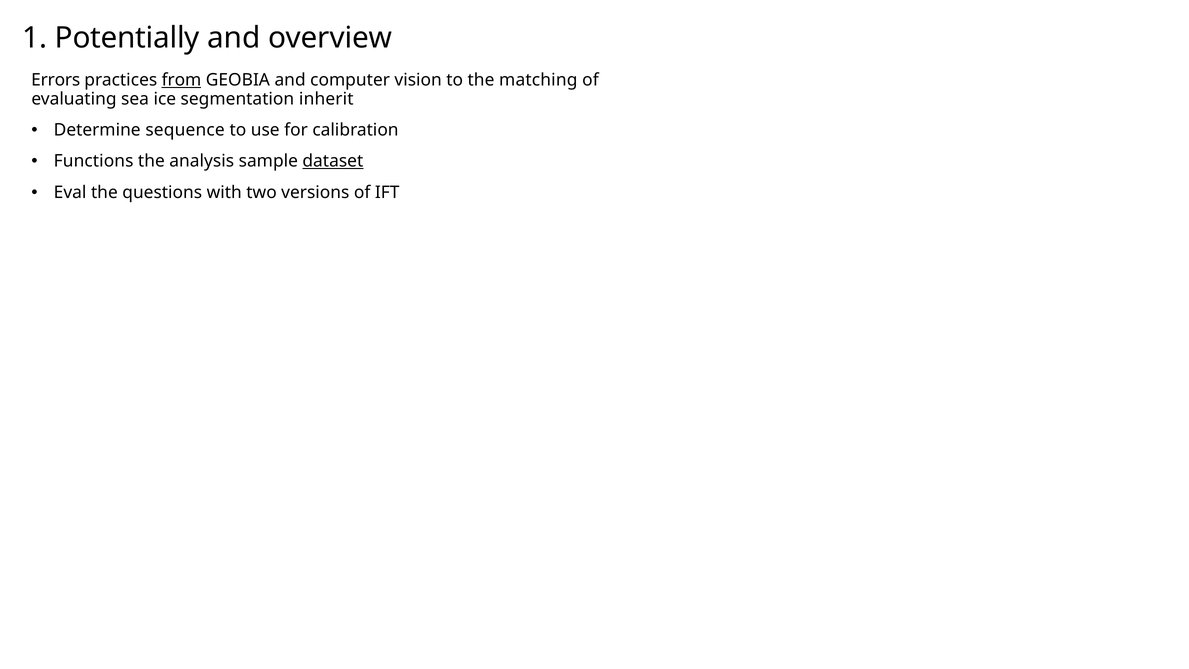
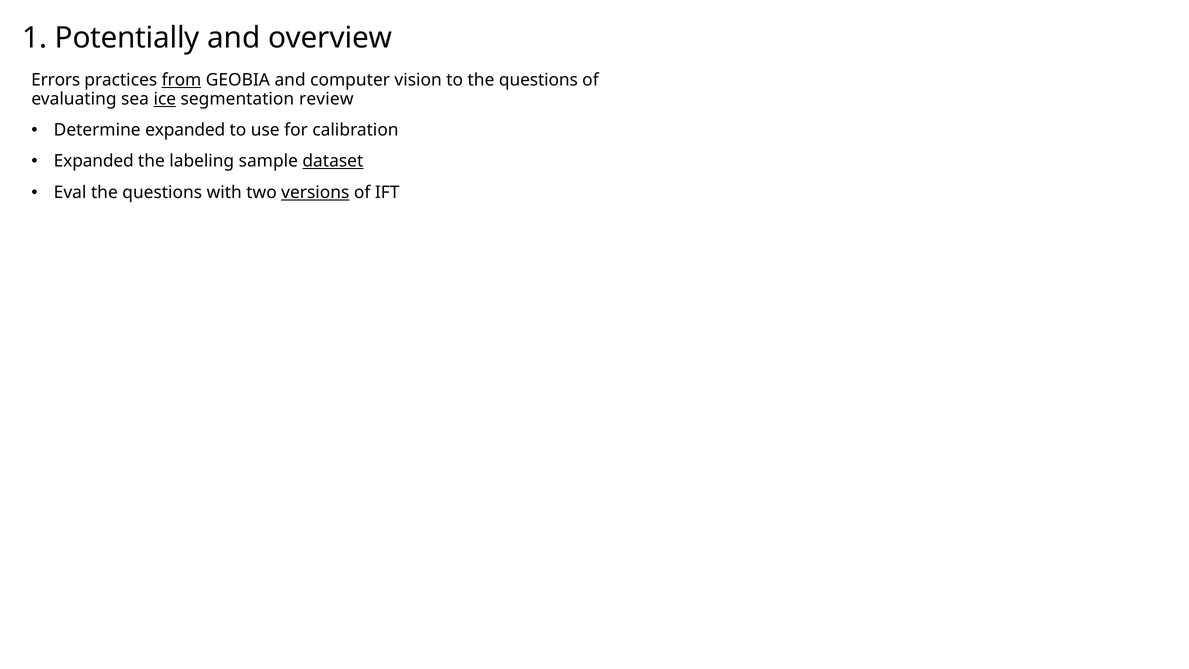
to the matching: matching -> questions (538, 80)
ice underline: none -> present (165, 99)
inherit: inherit -> review (326, 99)
Determine sequence: sequence -> expanded (185, 130)
Functions: Functions -> Expanded (94, 161)
analysis: analysis -> labeling (202, 161)
versions underline: none -> present (315, 192)
